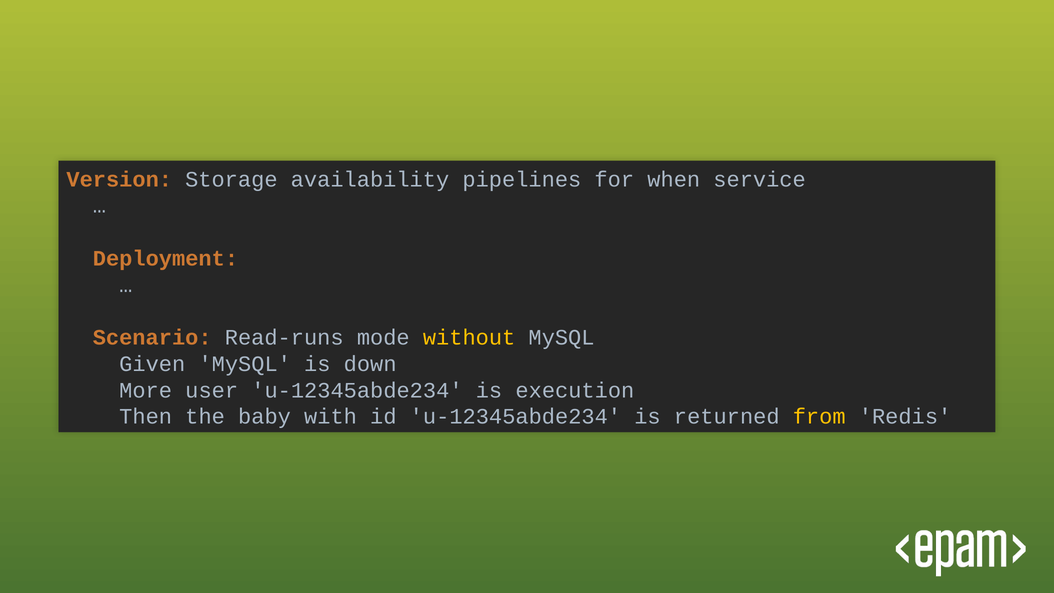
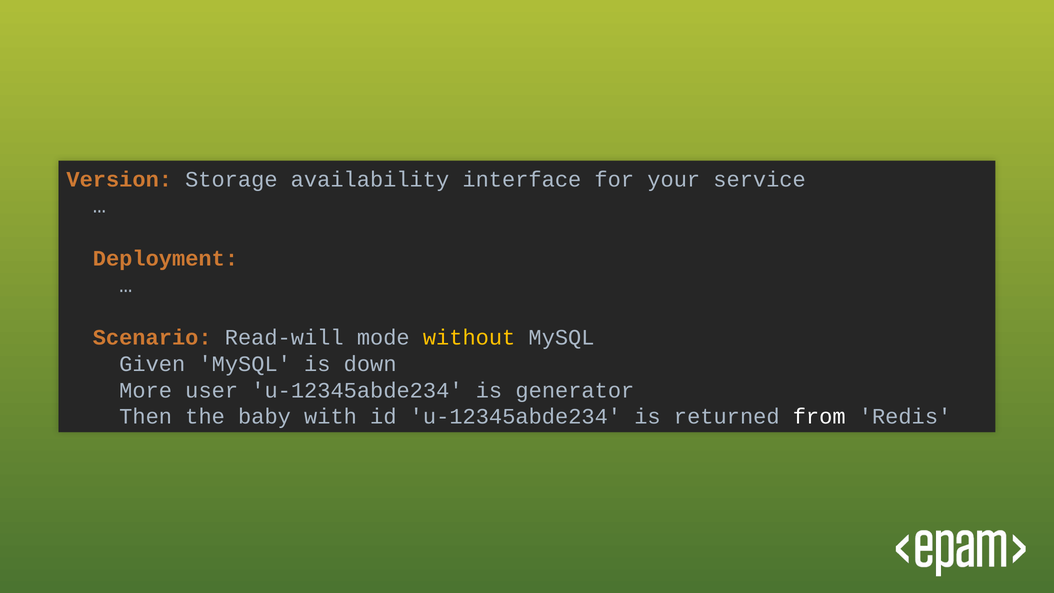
pipelines: pipelines -> interface (522, 179)
when: when -> your (674, 179)
Read-runs: Read-runs -> Read-will (284, 337)
execution: execution -> generator (575, 390)
from colour: yellow -> white (819, 417)
